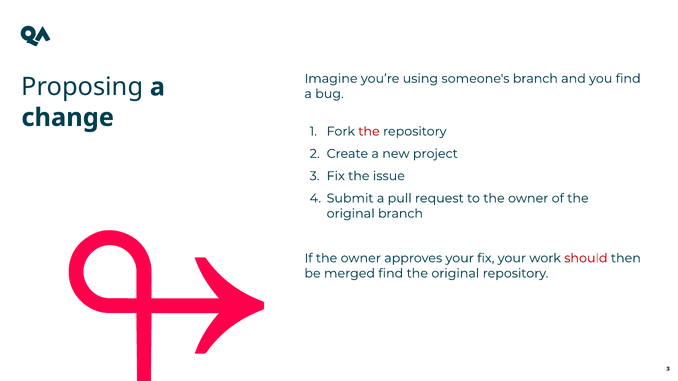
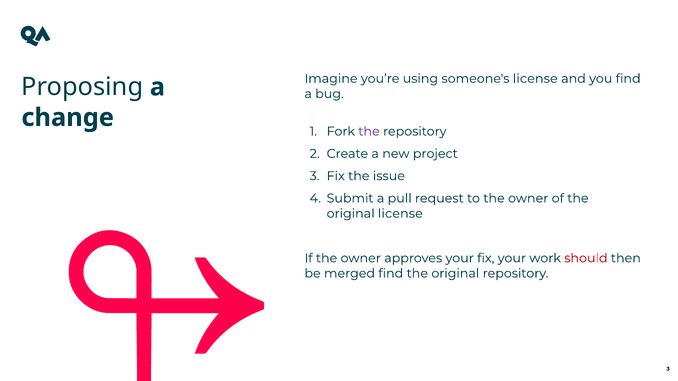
someone's branch: branch -> license (535, 79)
the colour: red -> purple (369, 131)
original branch: branch -> license (400, 214)
